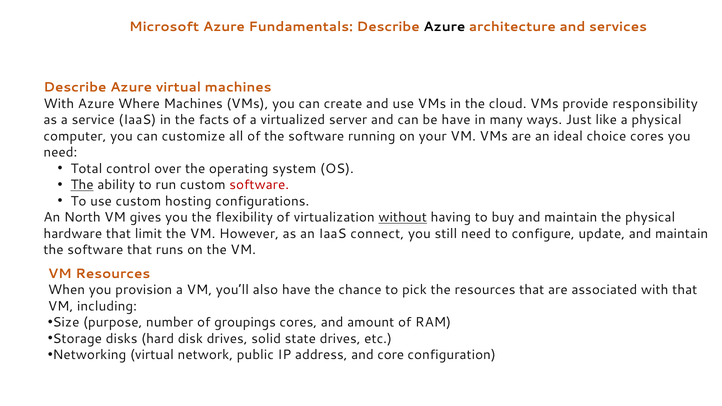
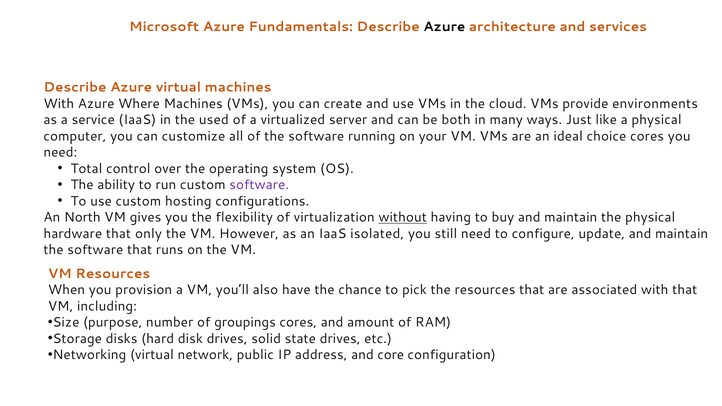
responsibility: responsibility -> environments (655, 104)
facts: facts -> used (214, 120)
be have: have -> both (456, 120)
The underline: present -> none (82, 185)
software colour: red -> purple (259, 185)
limit: limit -> only (148, 234)
connect: connect -> isolated (377, 234)
